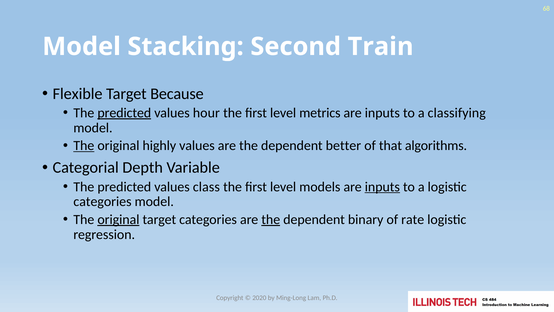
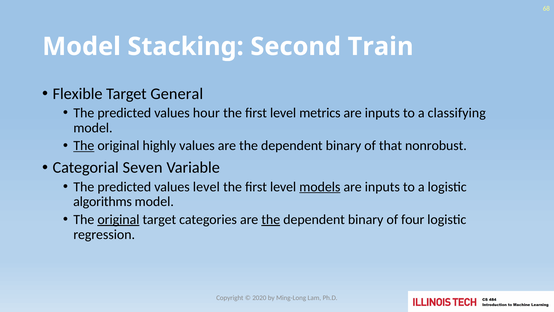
Because: Because -> General (177, 94)
predicted underline: present -> none (124, 113)
better: better -> binary (343, 146)
algorithms: algorithms -> nonrobust (436, 146)
Depth: Depth -> Seven (143, 167)
values class: class -> level (206, 187)
models underline: none -> present (320, 187)
inputs underline: present -> none (382, 187)
categories: categories -> algorithms (103, 201)
rate: rate -> four (413, 219)
